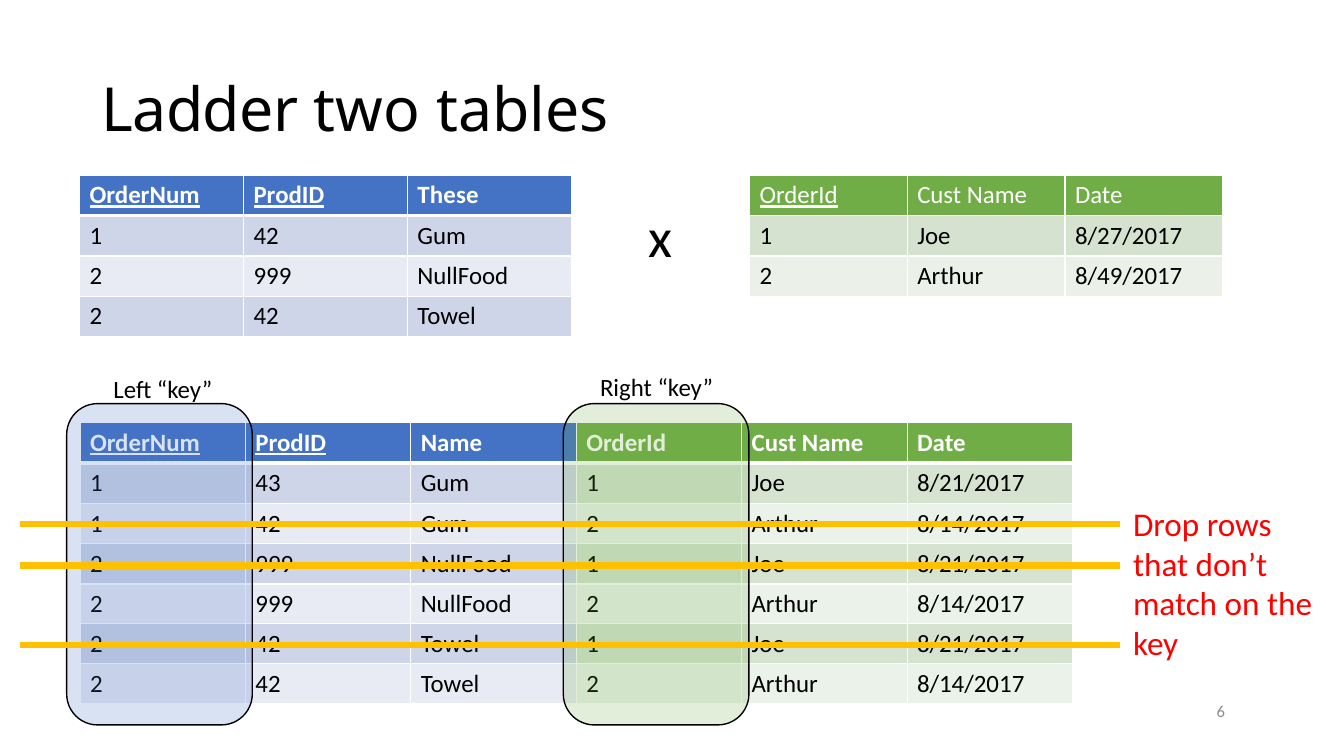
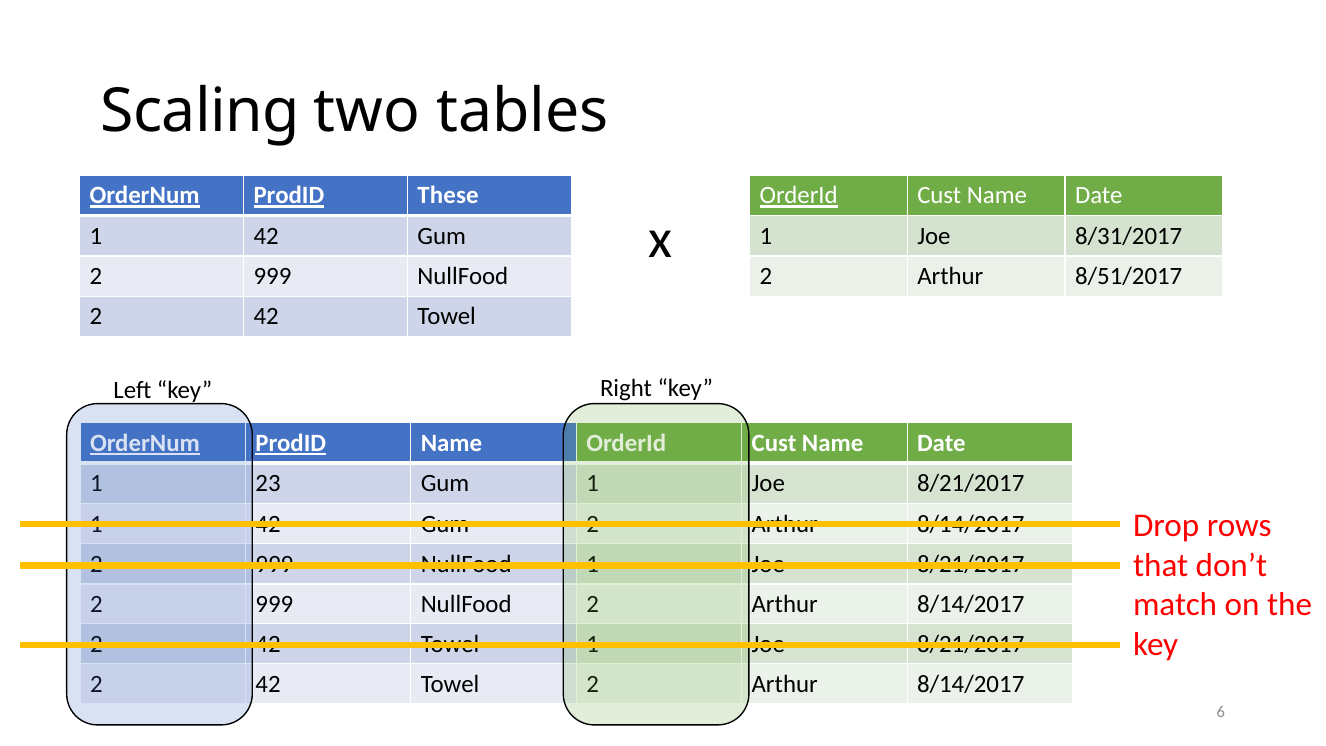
Ladder: Ladder -> Scaling (200, 111)
8/27/2017: 8/27/2017 -> 8/31/2017 (1129, 236)
8/49/2017: 8/49/2017 -> 8/51/2017 (1129, 276)
43: 43 -> 23 (268, 483)
